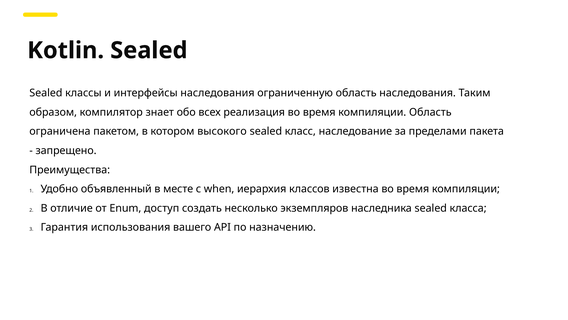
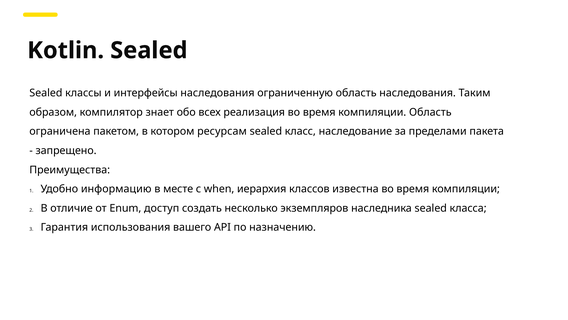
высокого: высокого -> ресурсам (222, 131)
объявленный: объявленный -> информацию (116, 189)
